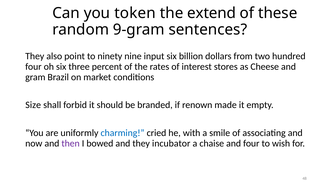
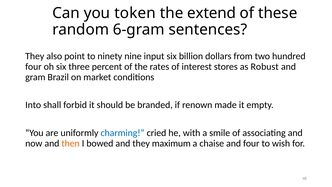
9-gram: 9-gram -> 6-gram (139, 30)
Cheese: Cheese -> Robust (265, 67)
Size: Size -> Into (33, 105)
then colour: purple -> orange (71, 143)
incubator: incubator -> maximum (171, 143)
